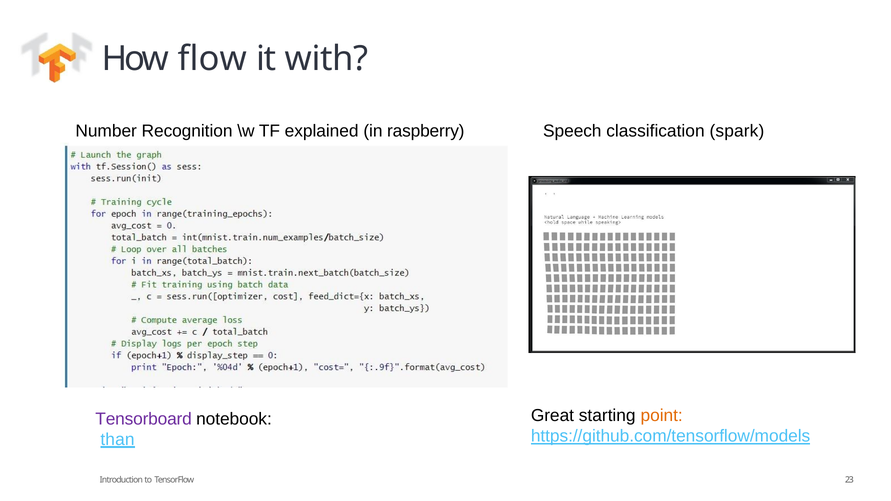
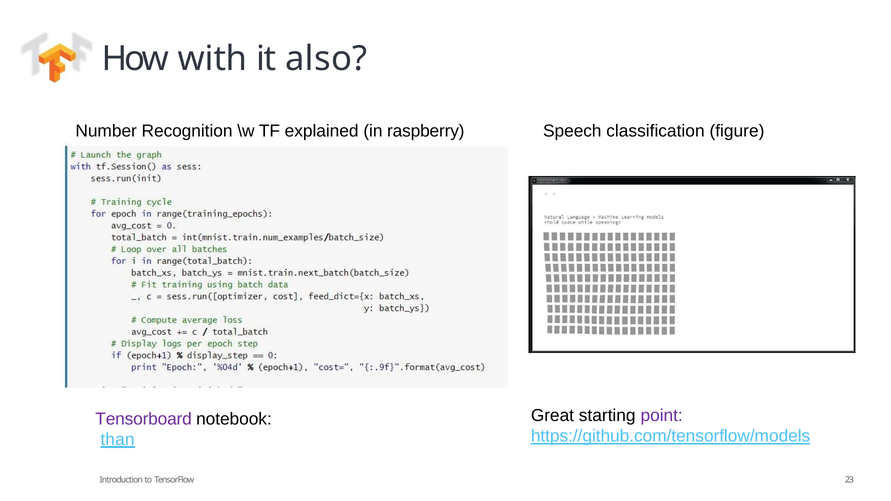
flow: flow -> with (213, 59)
with: with -> also (326, 59)
spark: spark -> figure (737, 131)
point colour: orange -> purple (662, 416)
